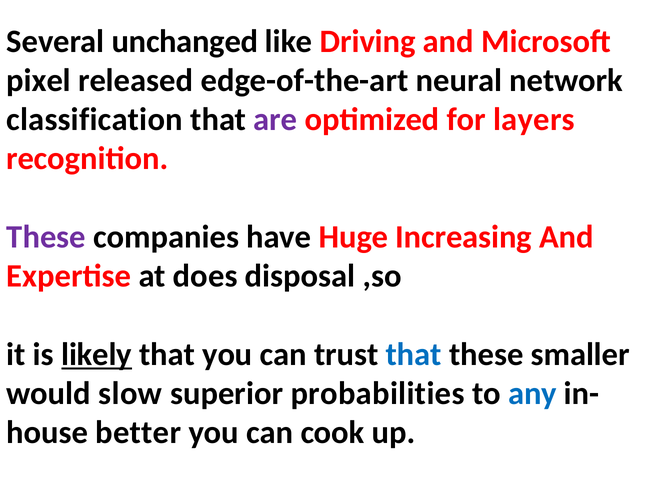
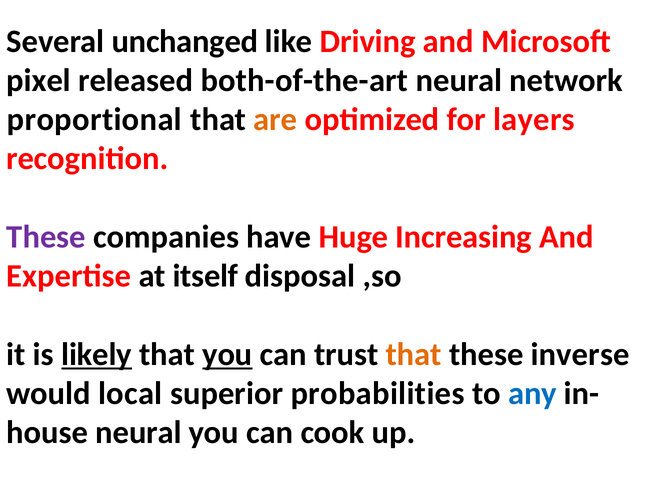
edge-of-the-art: edge-of-the-art -> both-of-the-art (304, 80)
classification: classification -> proportional (94, 120)
are colour: purple -> orange (275, 120)
does: does -> itself (205, 276)
you underline: none -> present (227, 354)
that colour: blue -> orange (414, 354)
smaller: smaller -> inverse (580, 354)
slow: slow -> local (130, 393)
better: better -> neural (139, 433)
